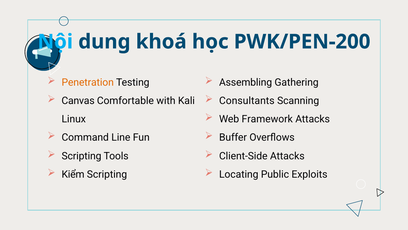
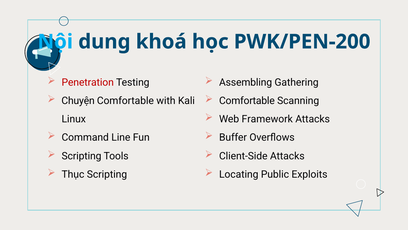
Penetration colour: orange -> red (88, 82)
Canvas: Canvas -> Chuyện (78, 101)
Consultants: Consultants -> Comfortable (247, 101)
Kiểm: Kiểm -> Thục (73, 174)
